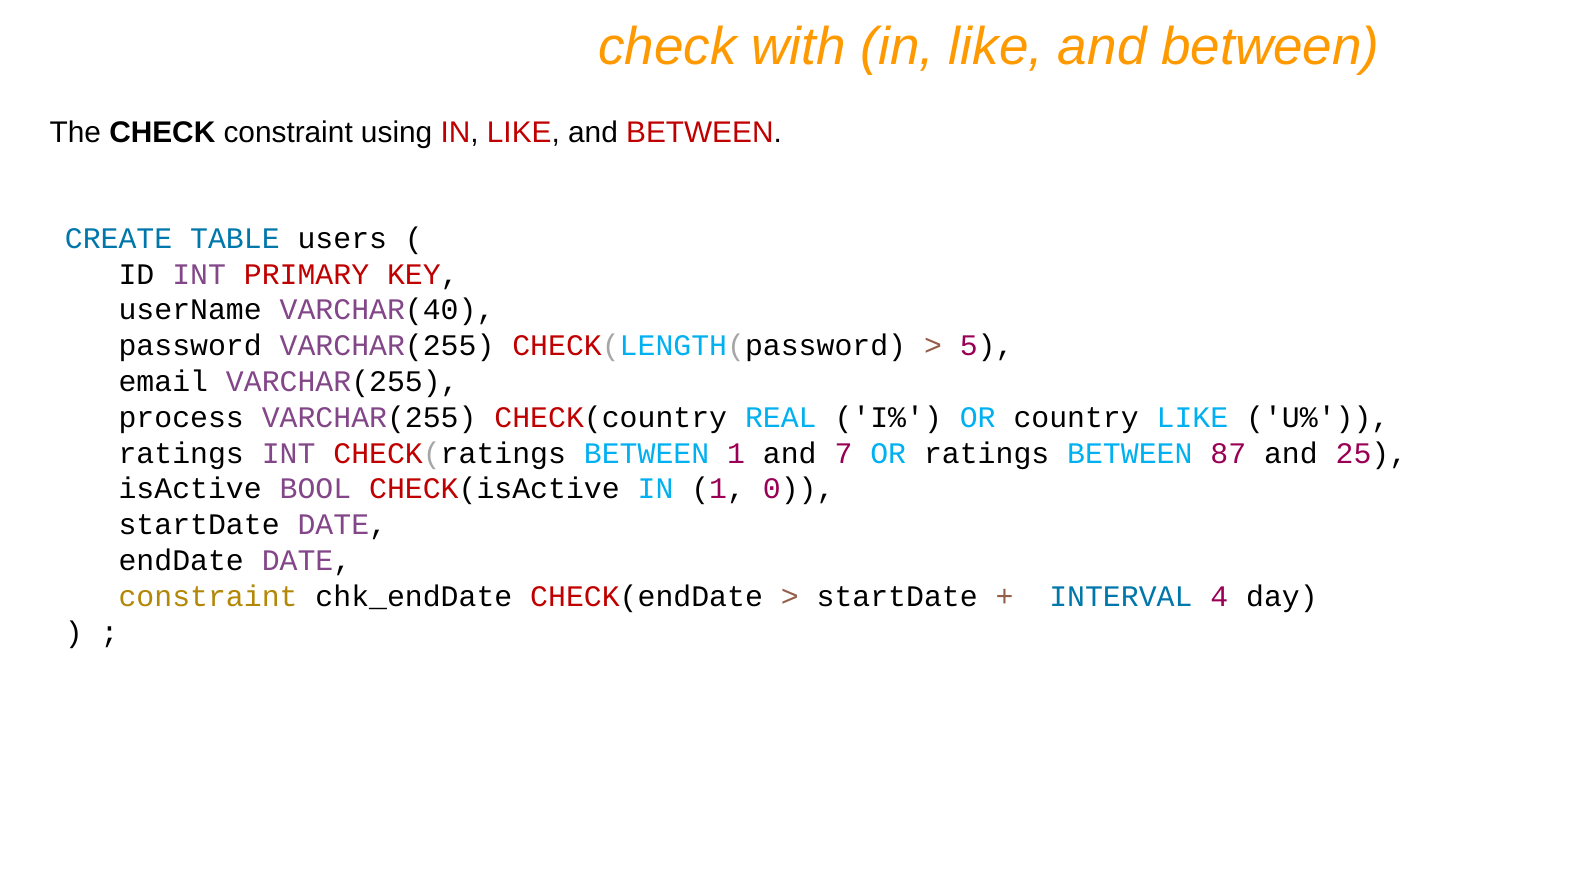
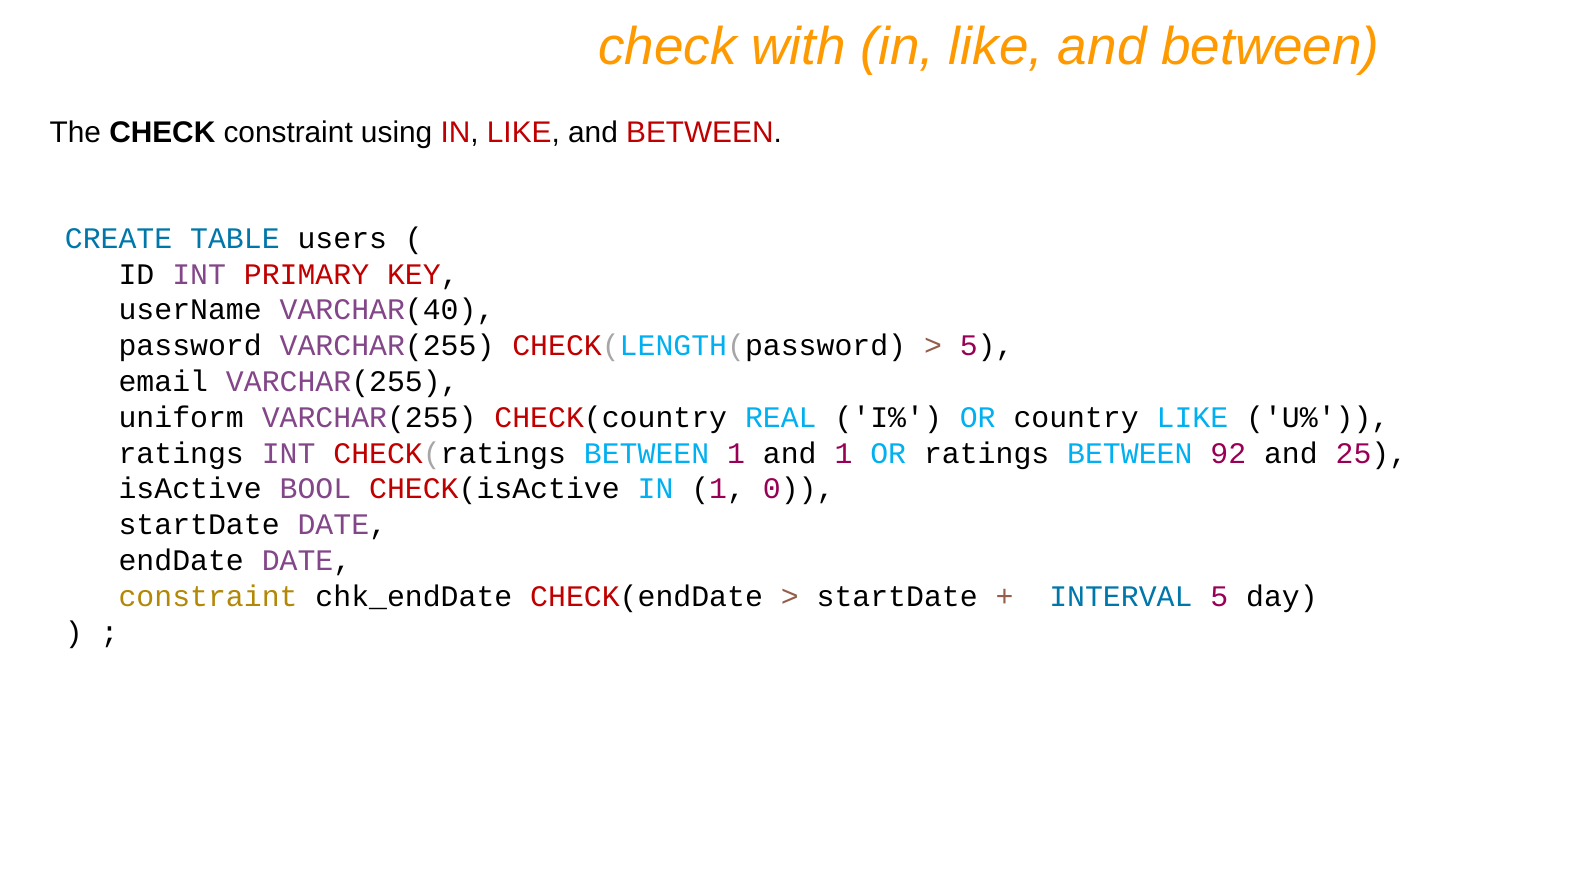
process: process -> uniform (181, 417)
and 7: 7 -> 1 (843, 453)
87: 87 -> 92 (1228, 453)
INTERVAL 4: 4 -> 5 (1219, 596)
